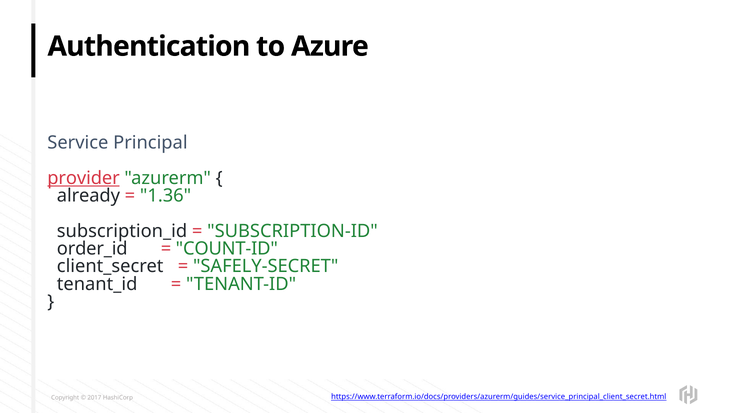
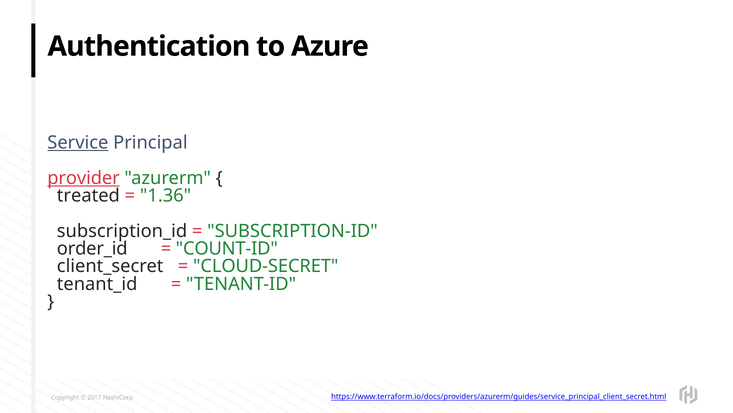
Service underline: none -> present (78, 142)
already: already -> treated (88, 196)
SAFELY-SECRET: SAFELY-SECRET -> CLOUD-SECRET (266, 266)
